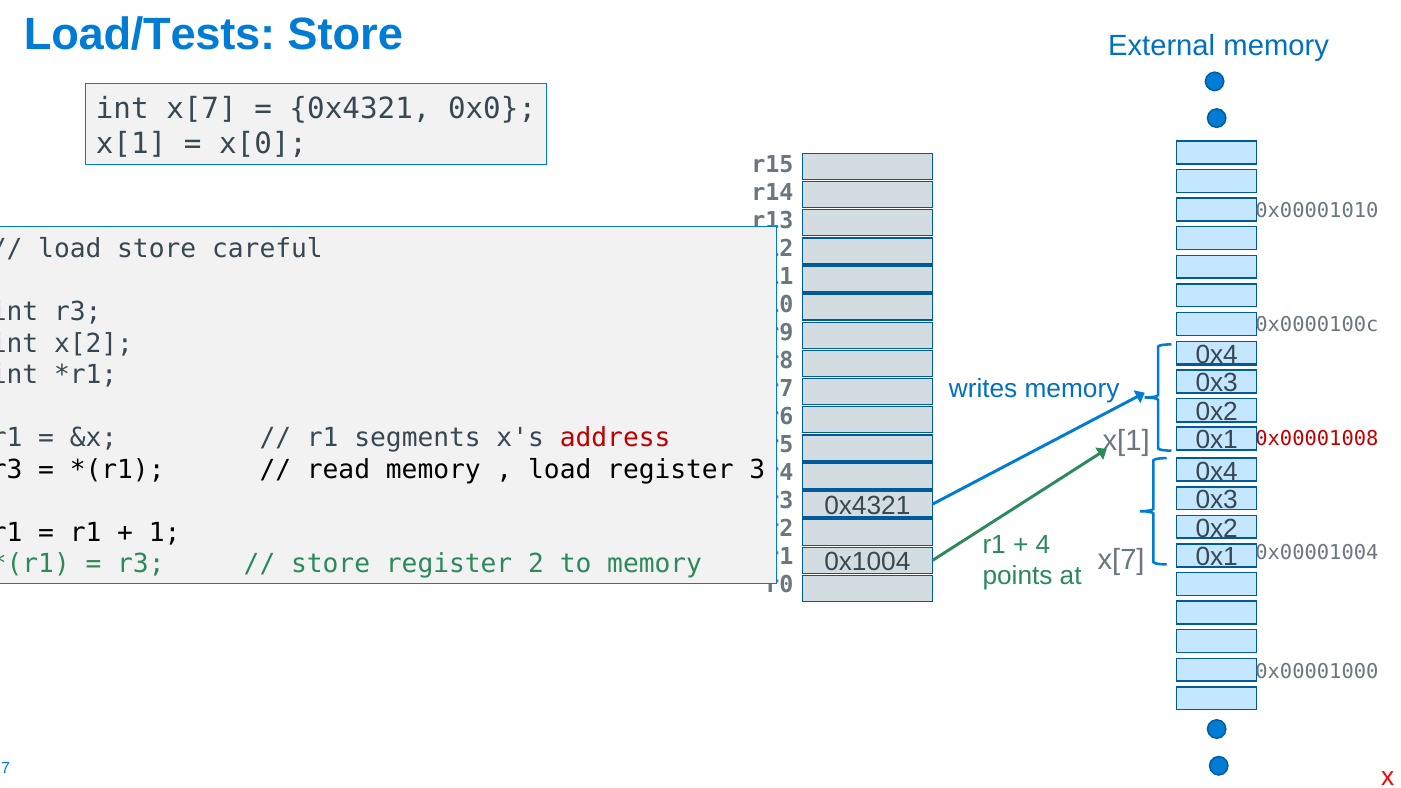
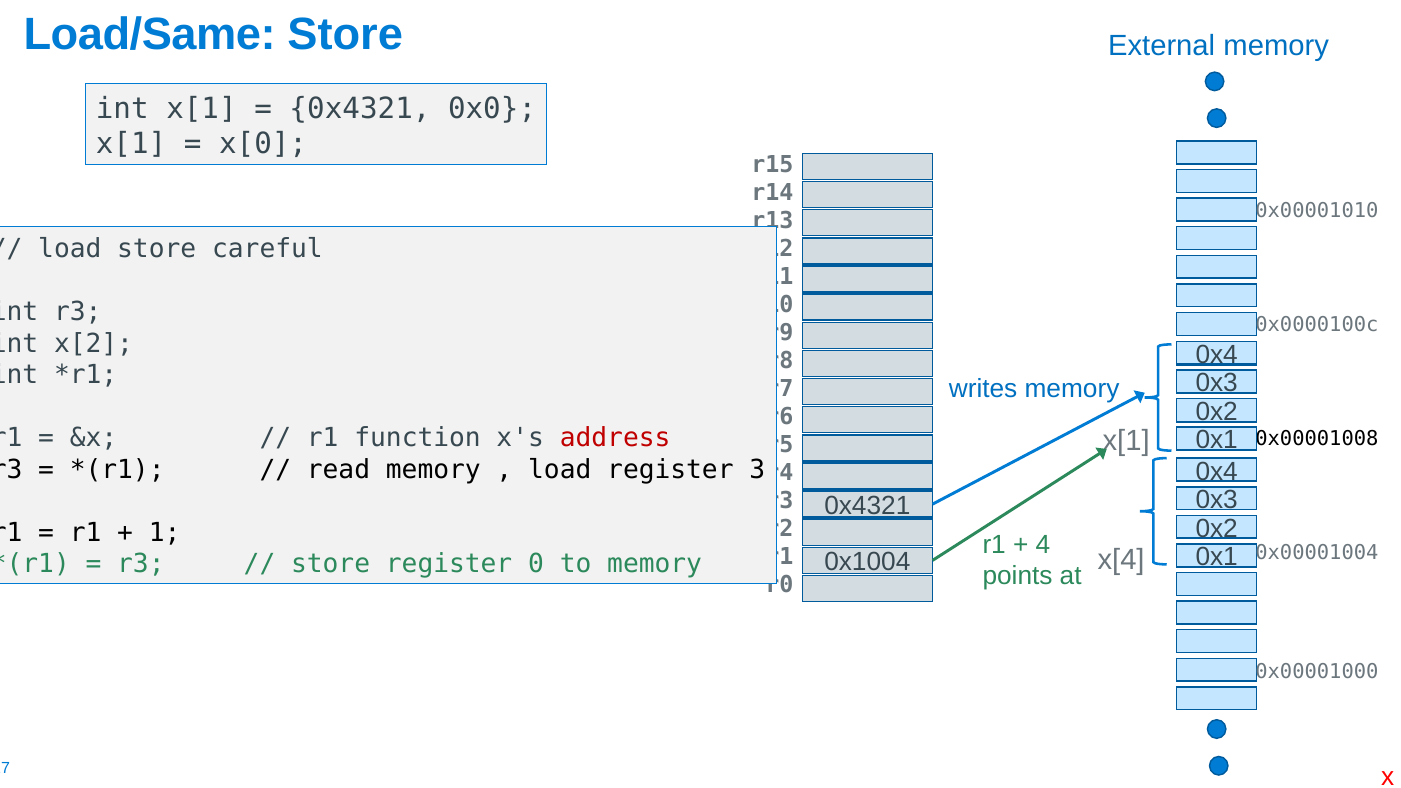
Load/Tests: Load/Tests -> Load/Same (150, 34)
int x[7: x[7 -> x[1 (201, 108)
segments: segments -> function (418, 438)
0x00001008 colour: red -> black (1317, 439)
x[7: x[7 -> x[4 (1121, 559)
2: 2 -> 0 (536, 564)
